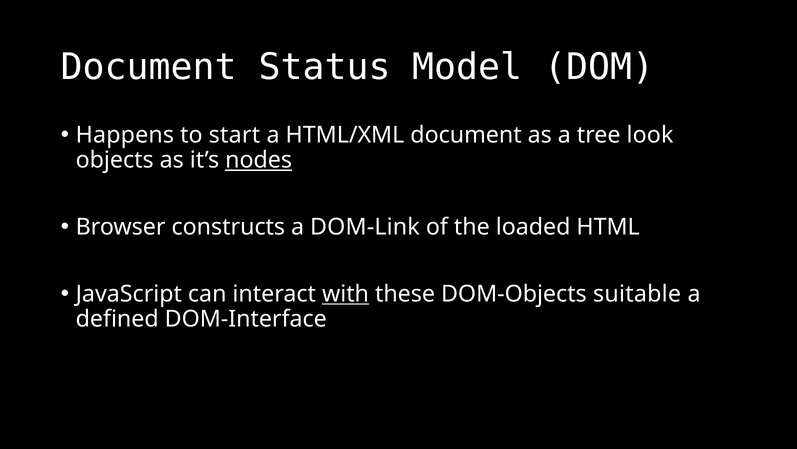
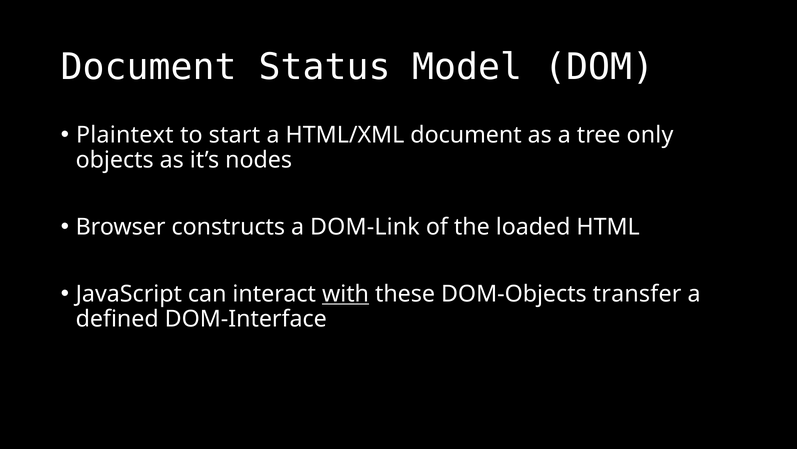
Happens: Happens -> Plaintext (125, 135)
look: look -> only (650, 135)
nodes underline: present -> none (259, 160)
suitable: suitable -> transfer (637, 294)
